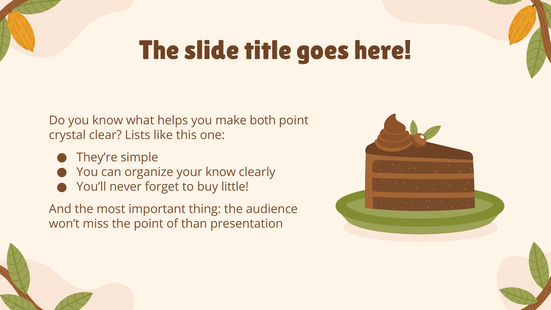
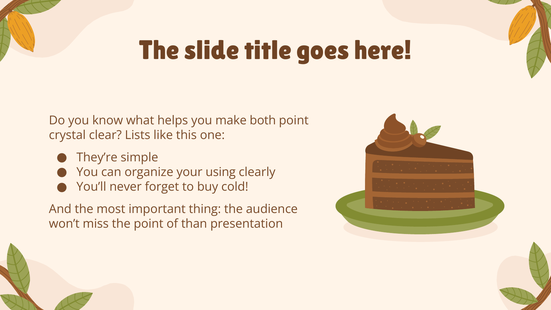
your know: know -> using (221, 172)
little: little -> cold (235, 187)
